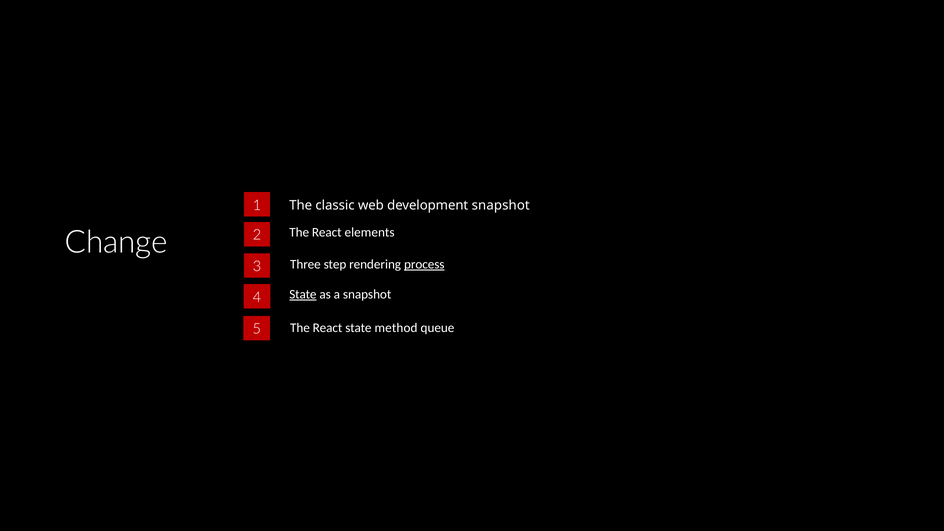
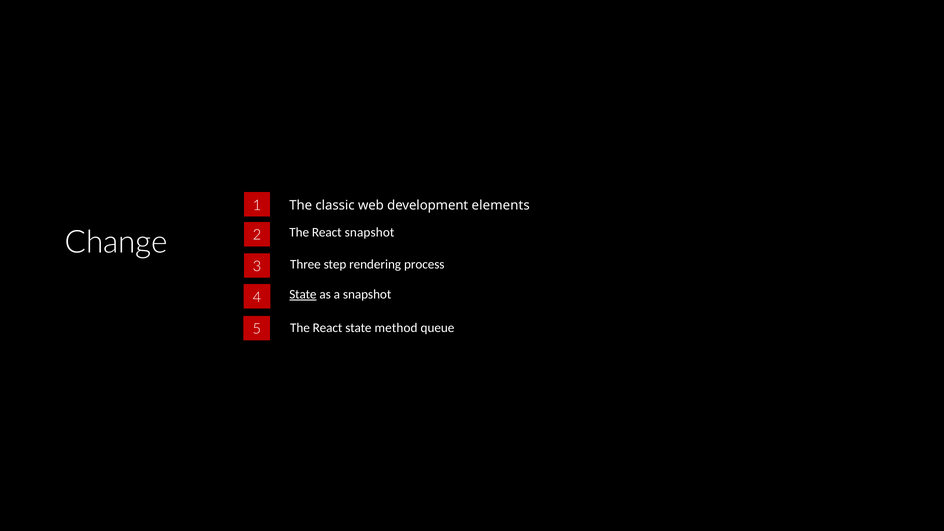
development snapshot: snapshot -> elements (501, 205)
React elements: elements -> snapshot (370, 232)
process underline: present -> none (424, 264)
